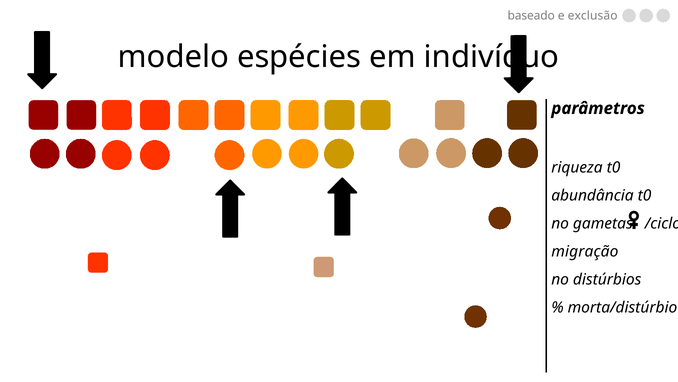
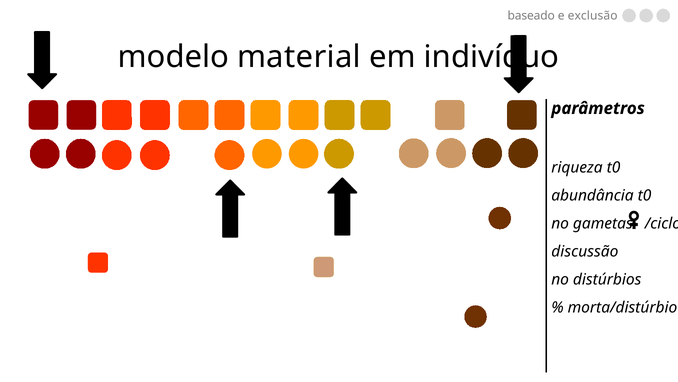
espécies: espécies -> material (299, 57)
migração: migração -> discussão (585, 251)
